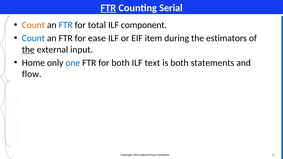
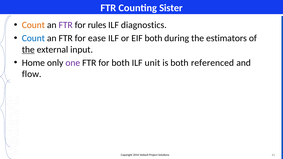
FTR underline: present -> none (108, 8)
Serial: Serial -> Sister (171, 8)
FTR colour: blue -> purple (66, 25)
total: total -> rules (97, 25)
component: component -> diagnostics (144, 25)
EIF item: item -> both (154, 38)
one colour: blue -> purple (73, 63)
text: text -> unit (152, 63)
statements: statements -> referenced (212, 63)
